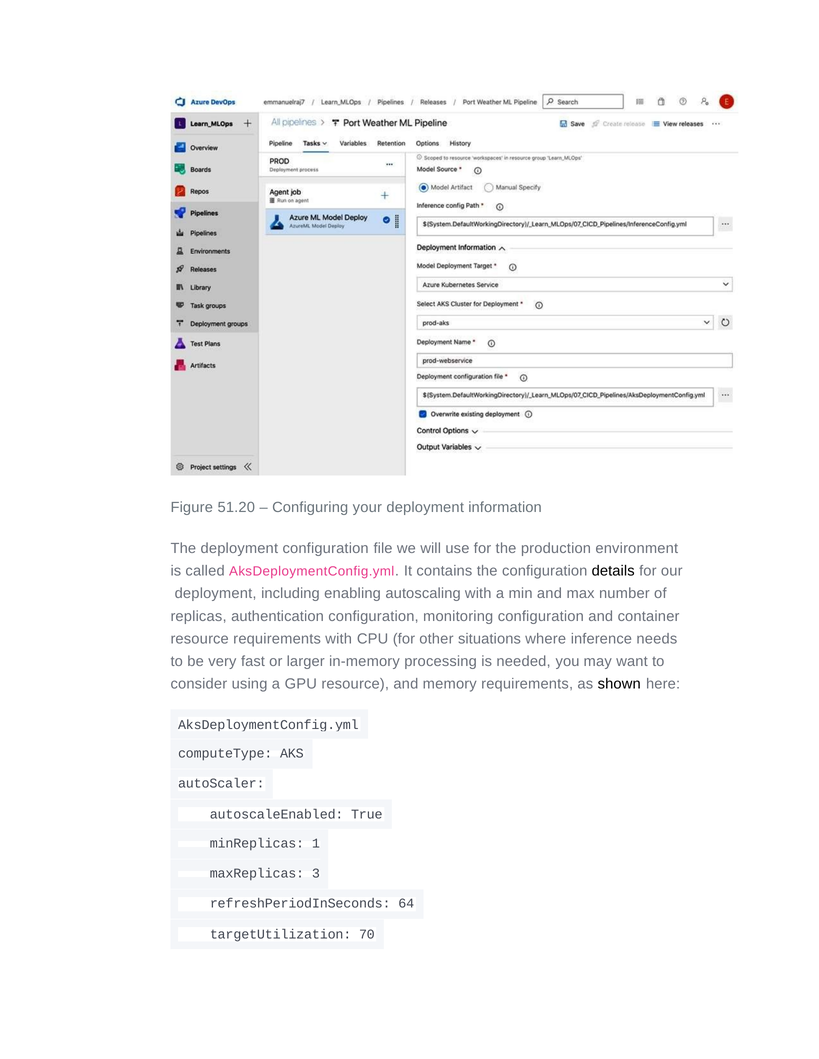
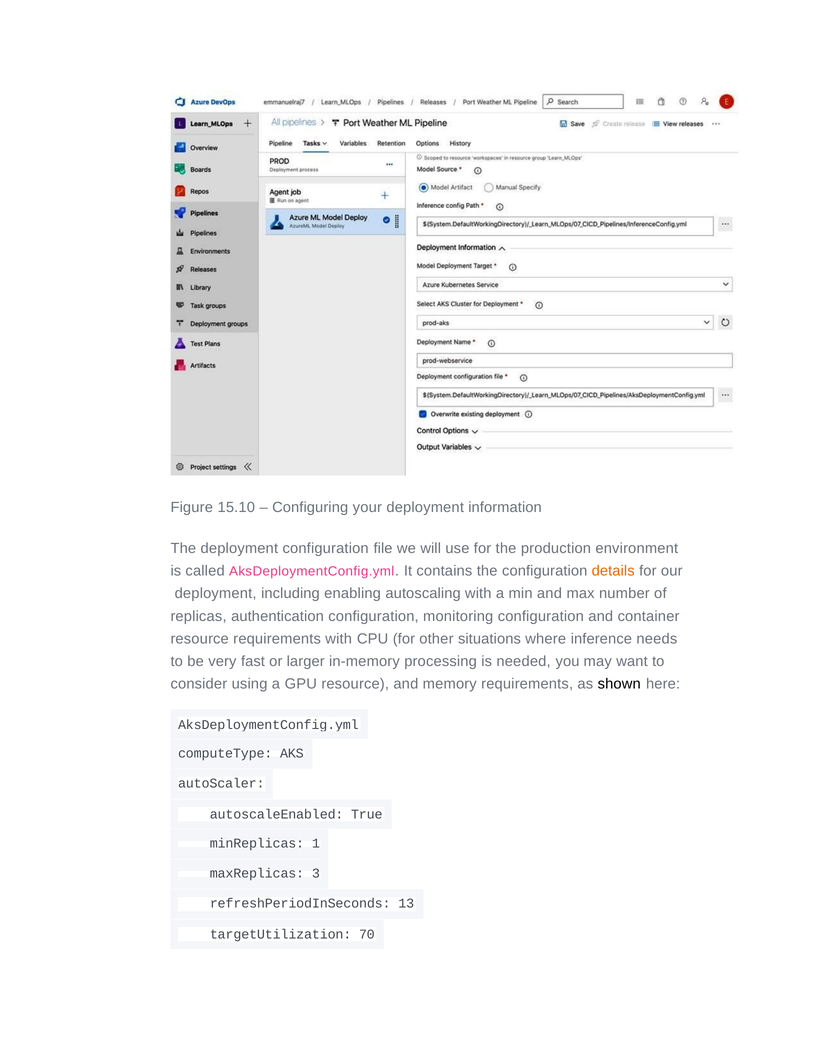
51.20: 51.20 -> 15.10 (236, 508)
details colour: black -> orange (613, 572)
64: 64 -> 13 (406, 904)
